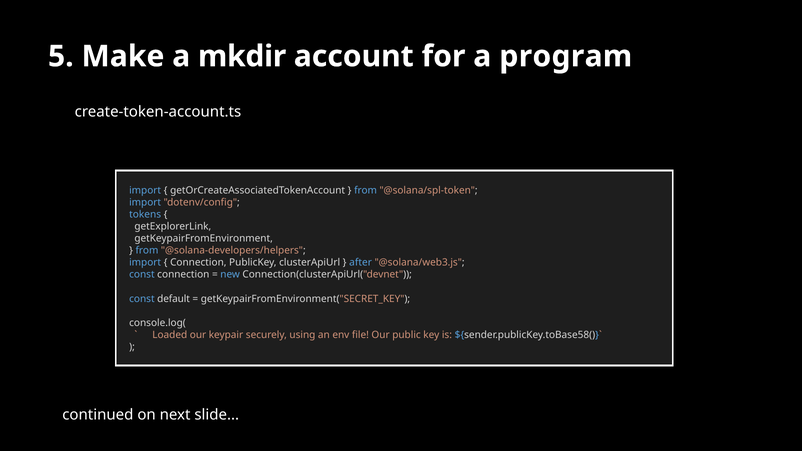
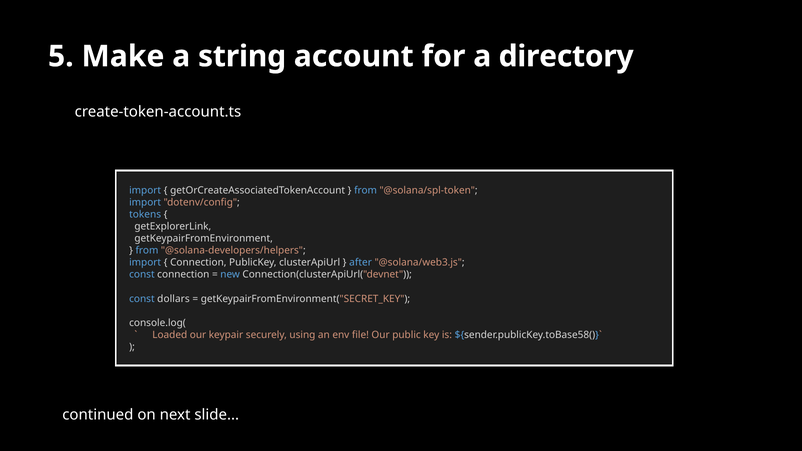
mkdir: mkdir -> string (242, 56)
program: program -> directory (566, 56)
default: default -> dollars (174, 299)
